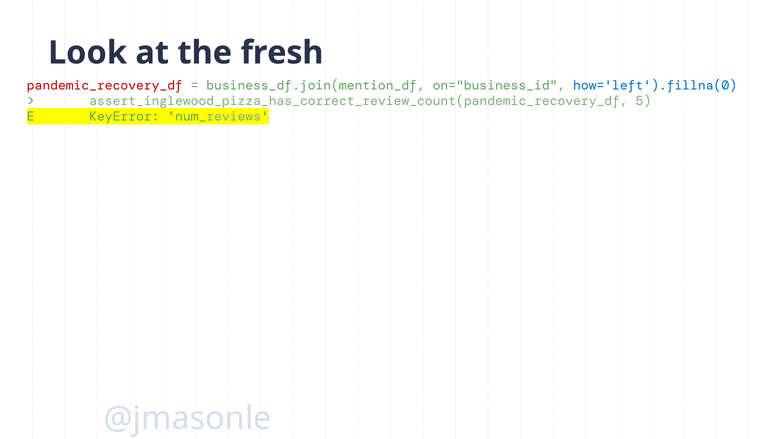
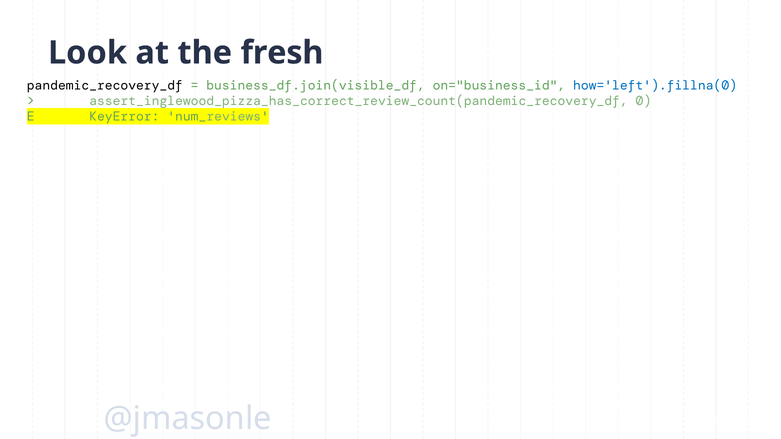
pandemic_recovery_df colour: red -> black (105, 85)
business_df.join(mention_df: business_df.join(mention_df -> business_df.join(visible_df (316, 85)
5: 5 -> 0 (643, 101)
